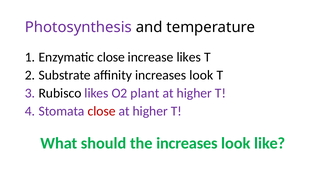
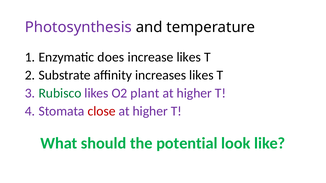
Enzymatic close: close -> does (111, 57)
affinity increases look: look -> likes (201, 75)
Rubisco colour: black -> green (60, 93)
the increases: increases -> potential (187, 143)
